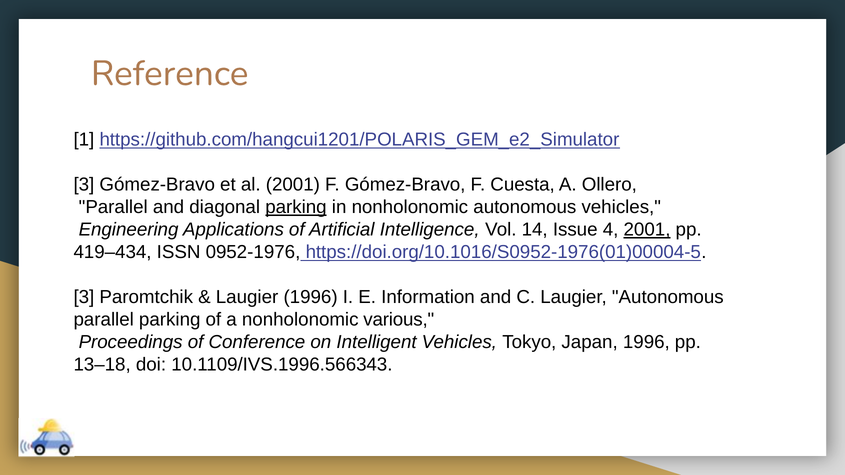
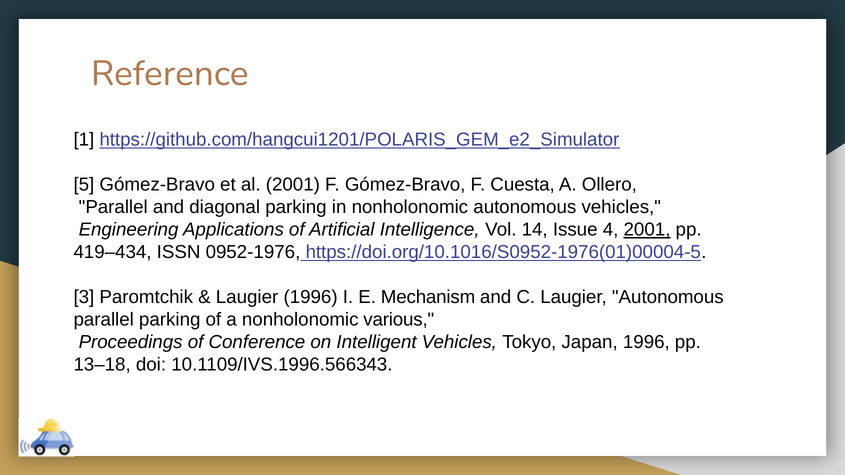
3: 3 -> 5 (84, 185)
parking underline: present -> none (296, 207)
Information: Information -> Mechanism (428, 297)
